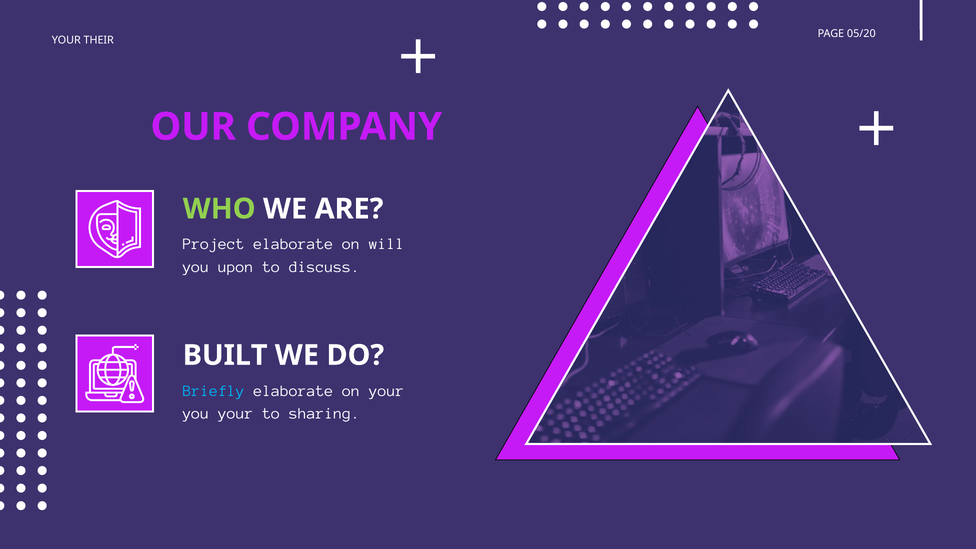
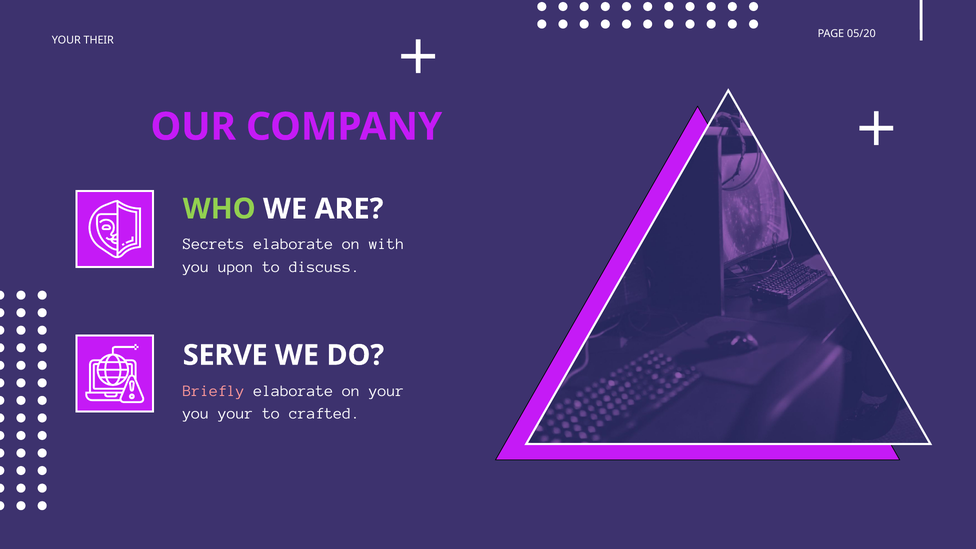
Project: Project -> Secrets (214, 244)
will: will -> with (387, 244)
BUILT: BUILT -> SERVE (225, 355)
Briefly colour: light blue -> pink (214, 391)
sharing: sharing -> crafted (325, 414)
